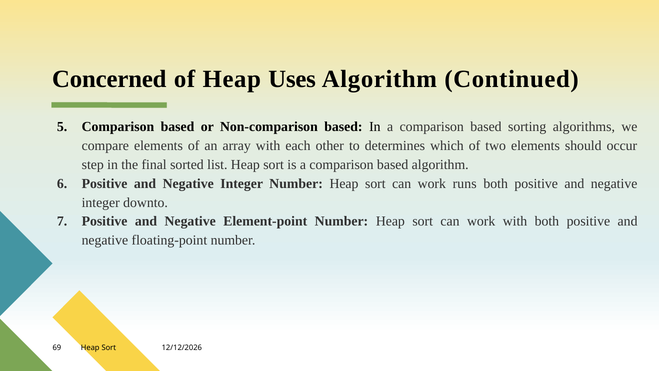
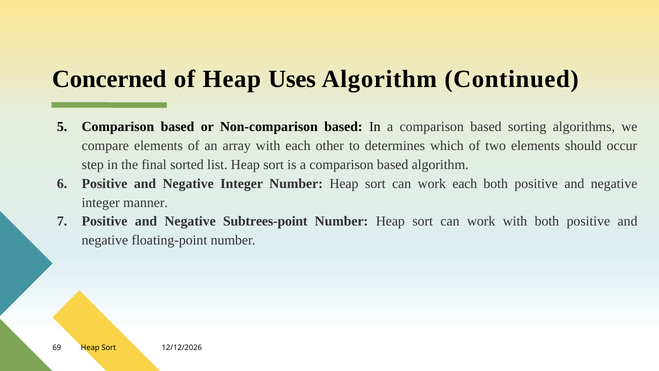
work runs: runs -> each (465, 183)
downto: downto -> manner (146, 202)
Element-point: Element-point -> Subtrees-point (265, 221)
